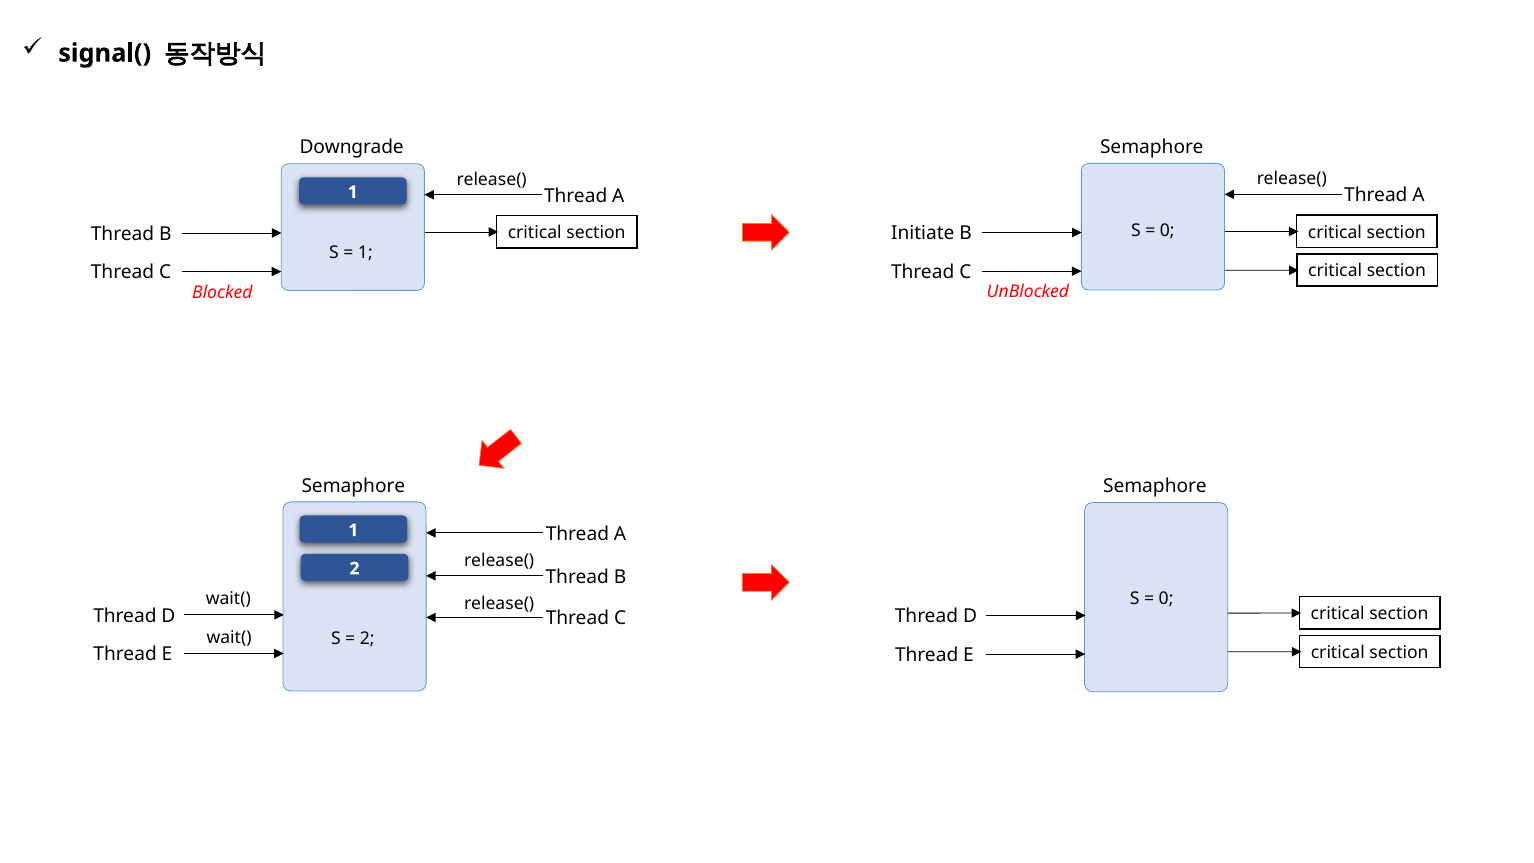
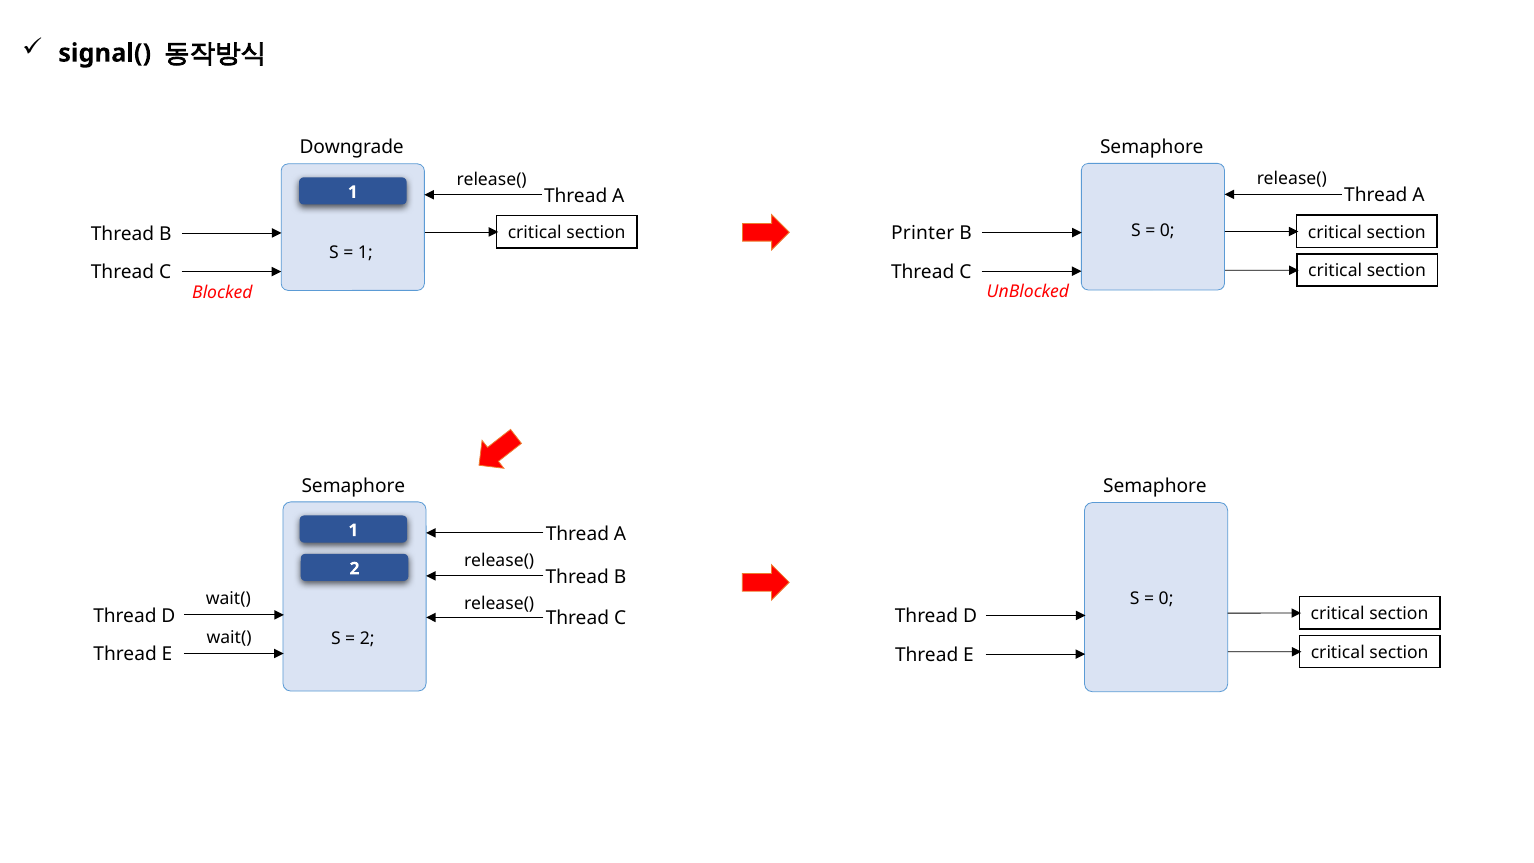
Initiate: Initiate -> Printer (923, 234)
